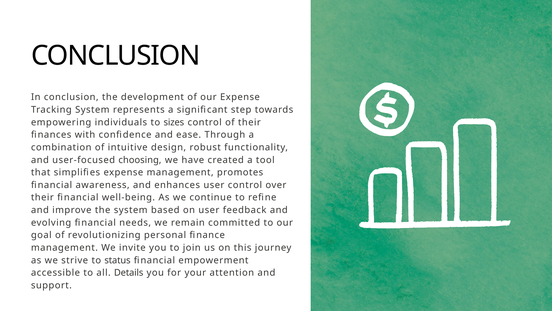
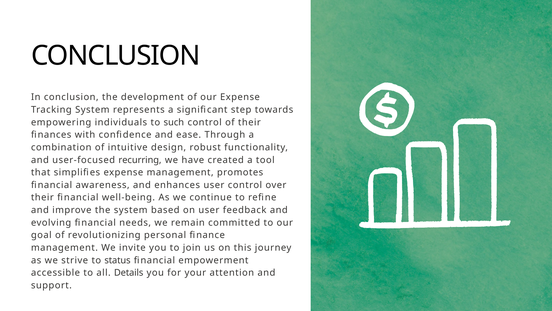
sizes: sizes -> such (174, 122)
choosing: choosing -> recurring (140, 160)
